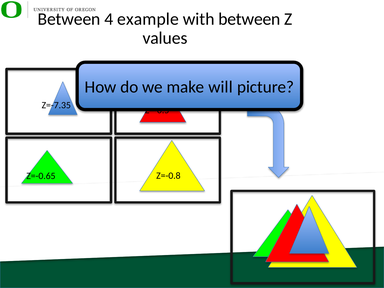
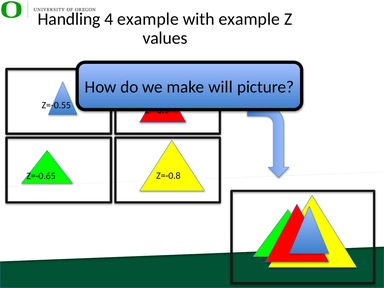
Between: Between -> Handling (69, 19)
with between: between -> example (249, 19)
Z=-7.35: Z=-7.35 -> Z=-0.55 (56, 105)
